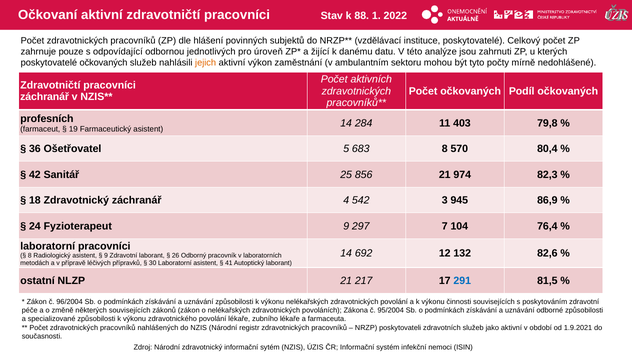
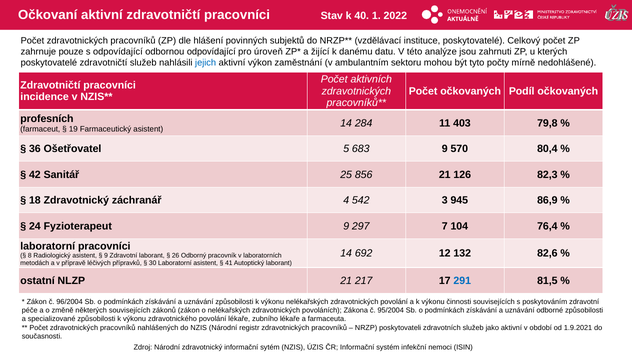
88: 88 -> 40 (362, 16)
odbornou jednotlivých: jednotlivých -> odpovídající (211, 52)
poskytovatelé očkovaných: očkovaných -> zdravotničtí (103, 63)
jejich colour: orange -> blue (206, 63)
záchranář: záchranář -> incidence (45, 97)
683 8: 8 -> 9 (445, 149)
974: 974 -> 126 (462, 175)
